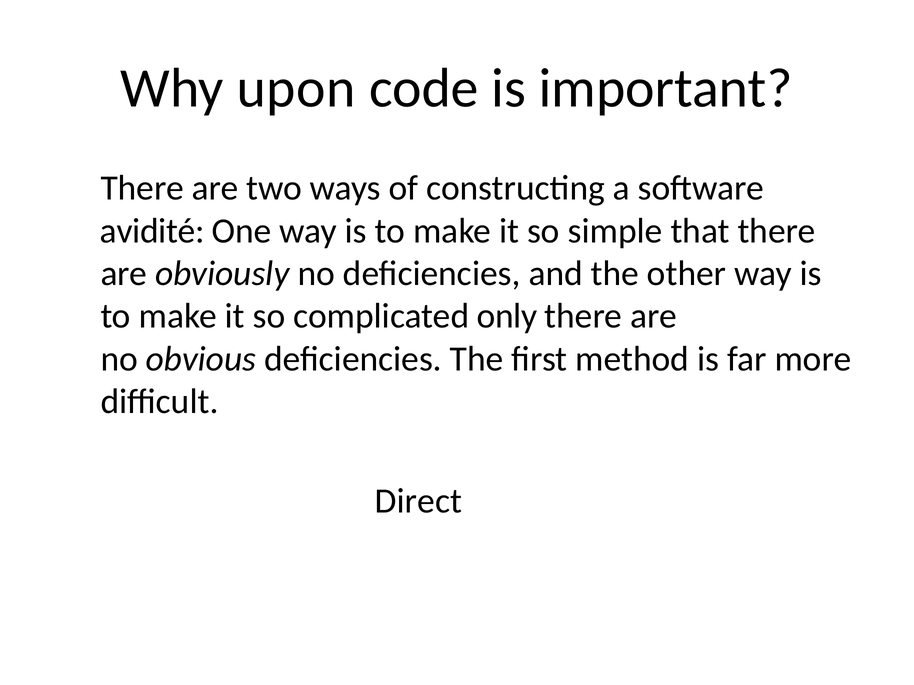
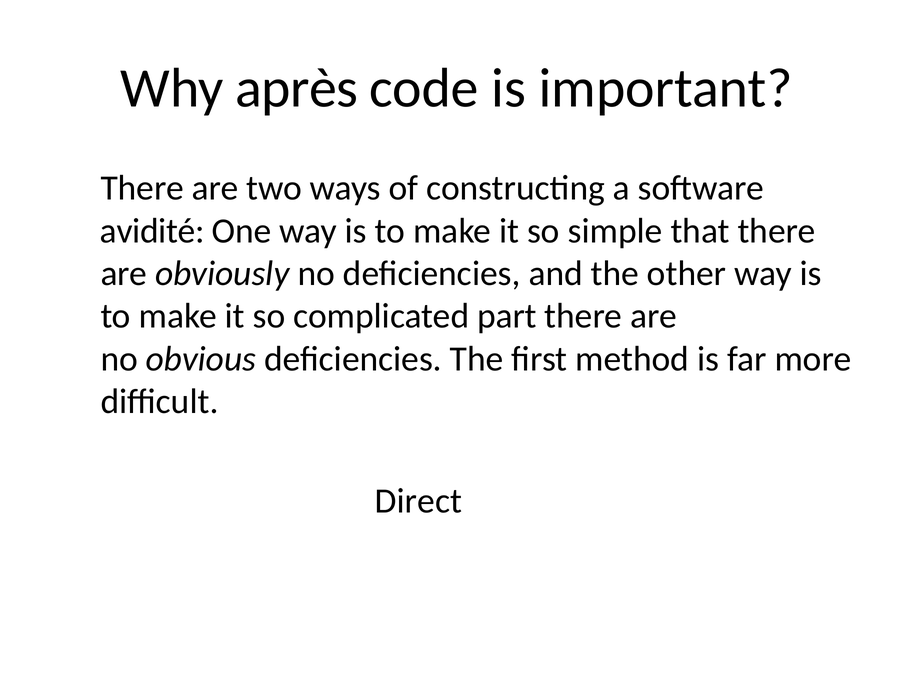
upon: upon -> après (297, 88)
only: only -> part (507, 316)
